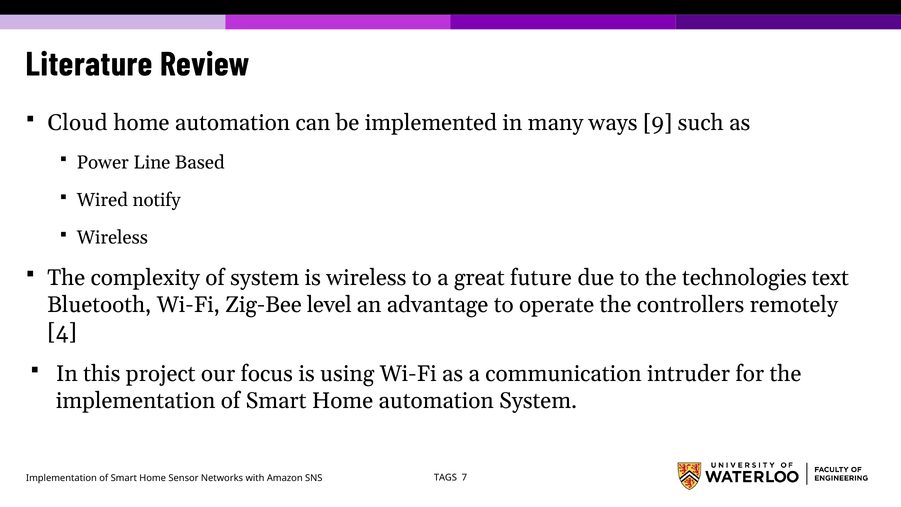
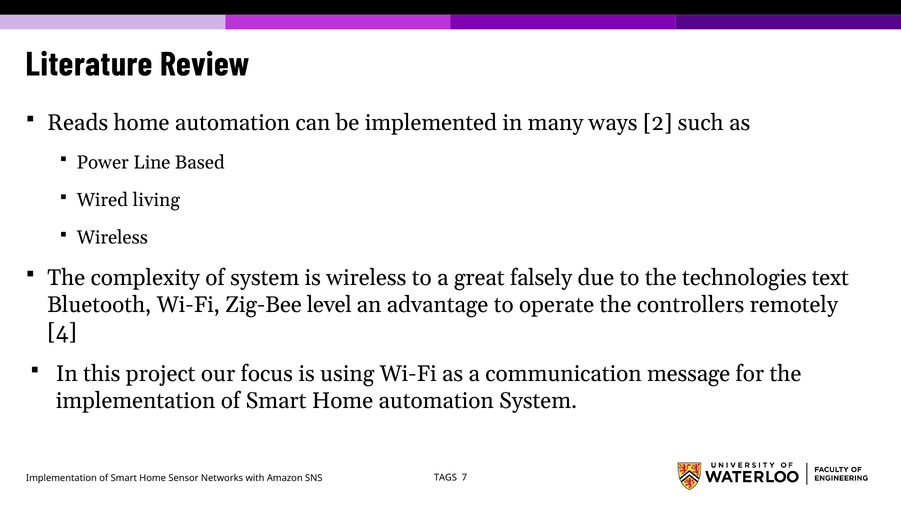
Cloud: Cloud -> Reads (78, 123)
9: 9 -> 2 (658, 123)
notify: notify -> living (156, 200)
future: future -> falsely (541, 278)
intruder: intruder -> message (689, 374)
